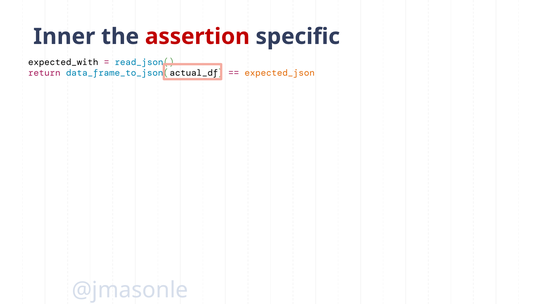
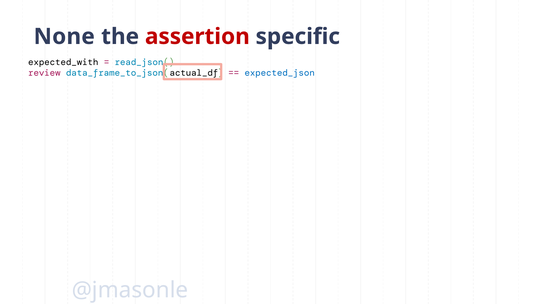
Inner: Inner -> None (64, 37)
return: return -> review (44, 73)
expected_json colour: orange -> blue (280, 73)
